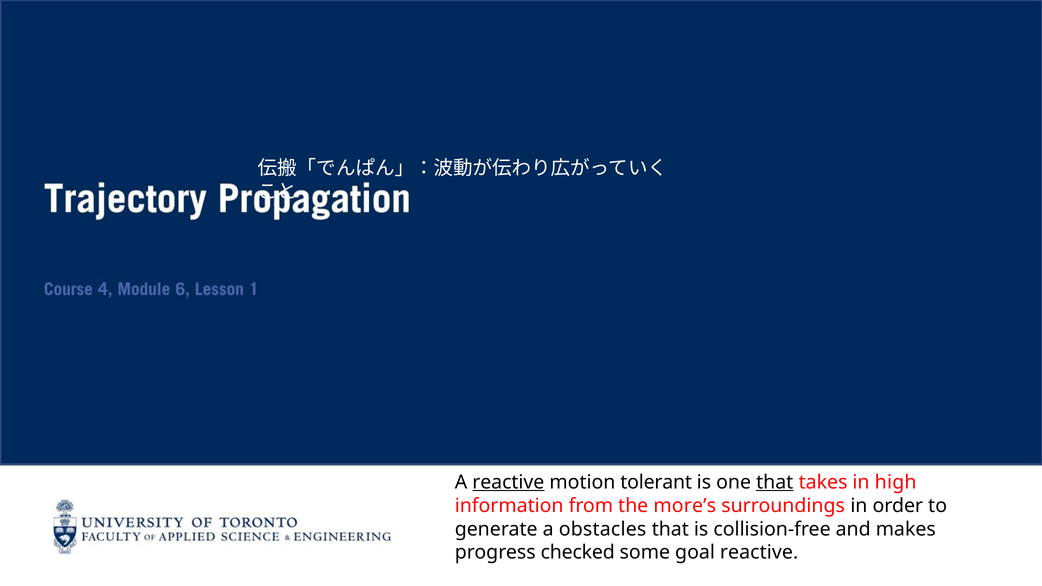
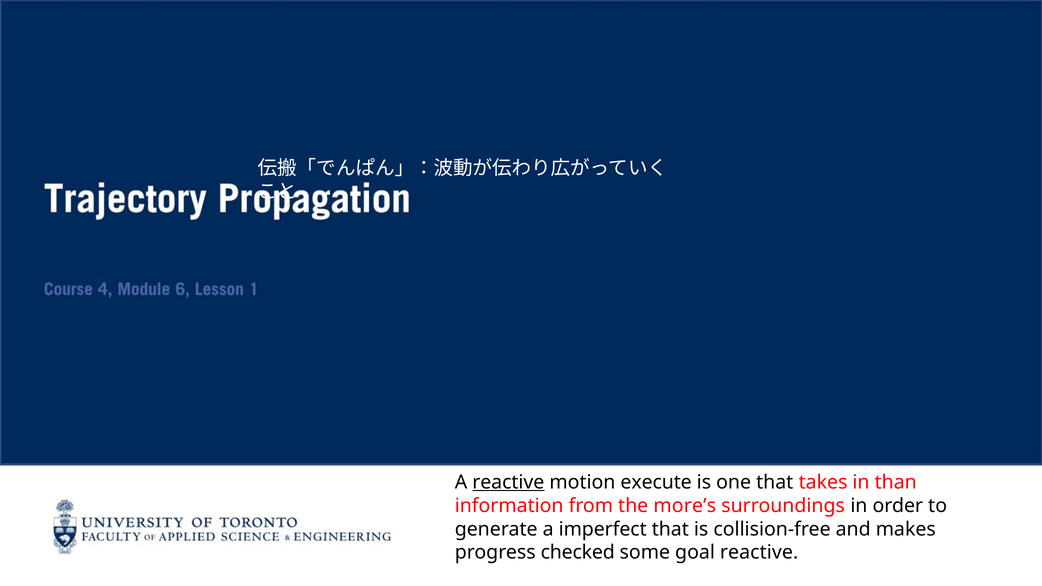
tolerant: tolerant -> execute (656, 482)
that underline: present -> none (775, 482)
high: high -> than (896, 482)
obstacles: obstacles -> imperfect (603, 529)
